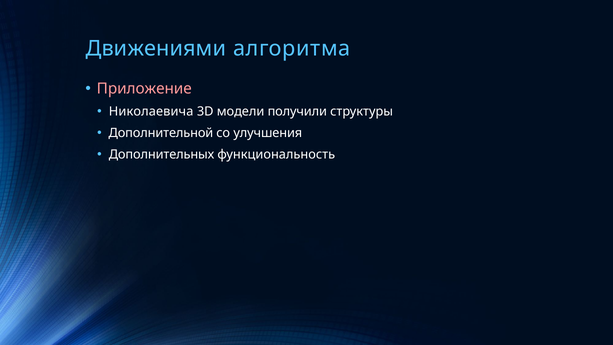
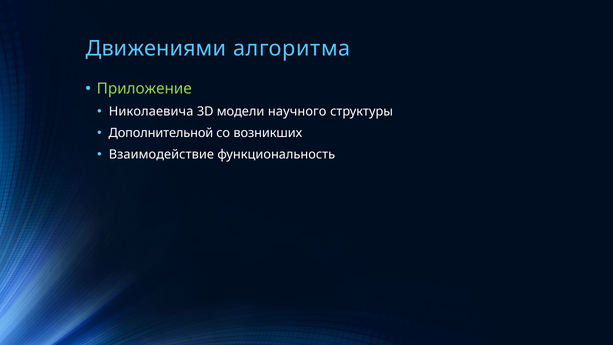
Приложение colour: pink -> light green (144, 89)
получили: получили -> научного (297, 111)
улучшения: улучшения -> возникших (268, 133)
Дополнительных: Дополнительных -> Взаимодействие (161, 154)
